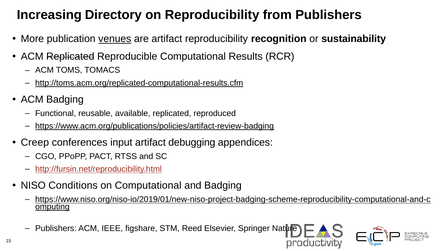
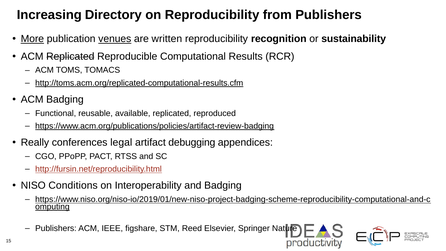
More underline: none -> present (32, 39)
are artifact: artifact -> written (167, 39)
Creep: Creep -> Really (35, 143)
input: input -> legal (121, 143)
on Computational: Computational -> Interoperability (148, 186)
